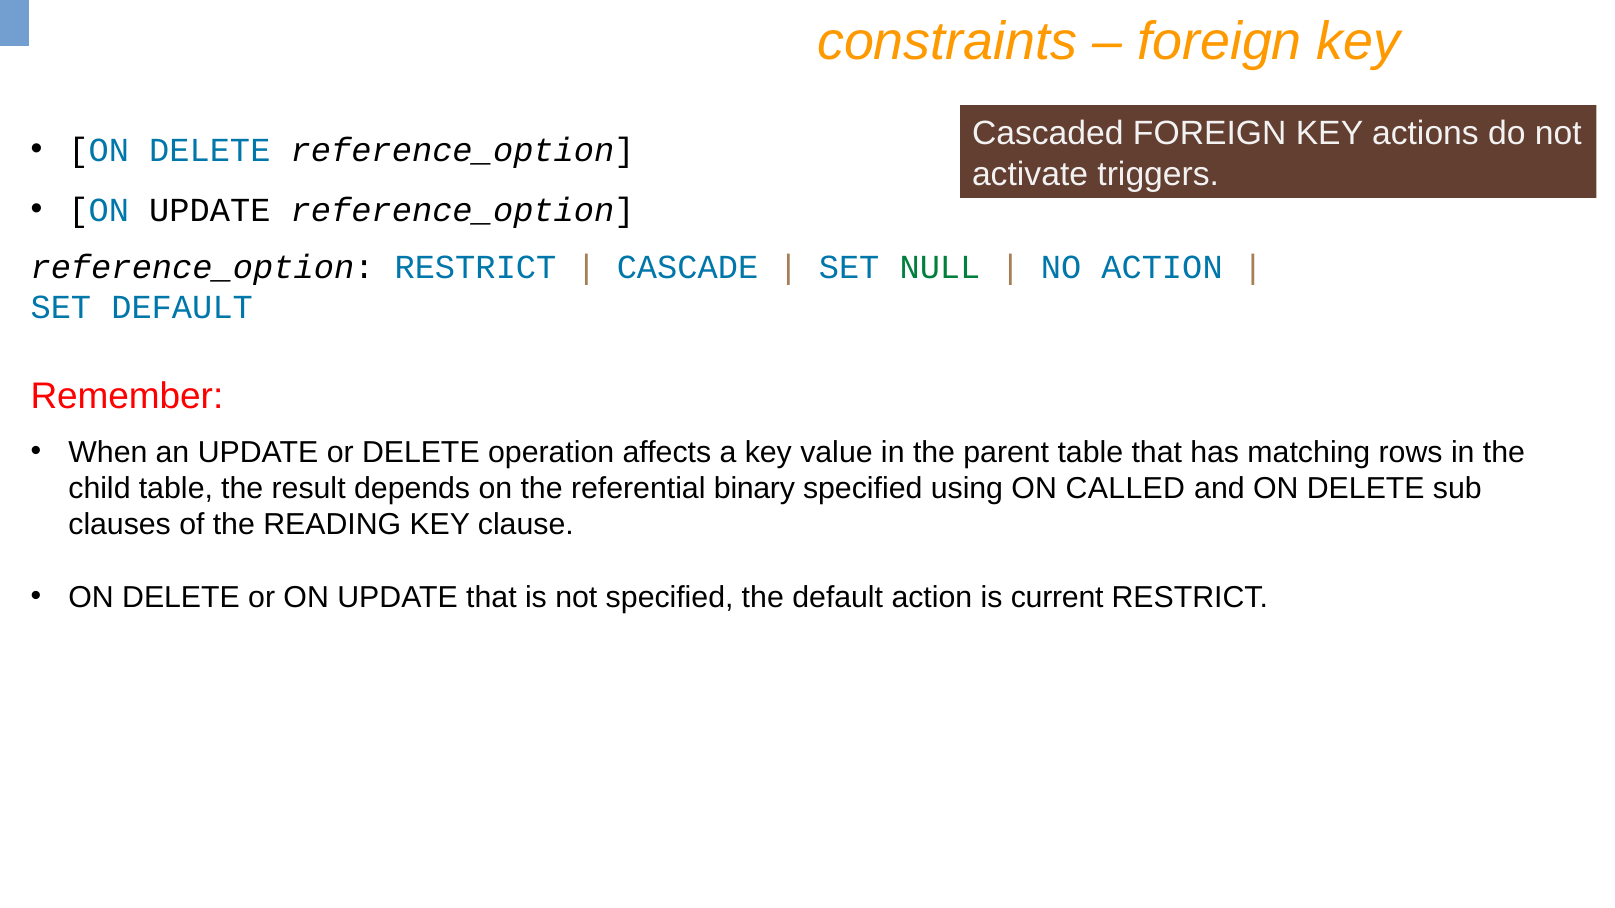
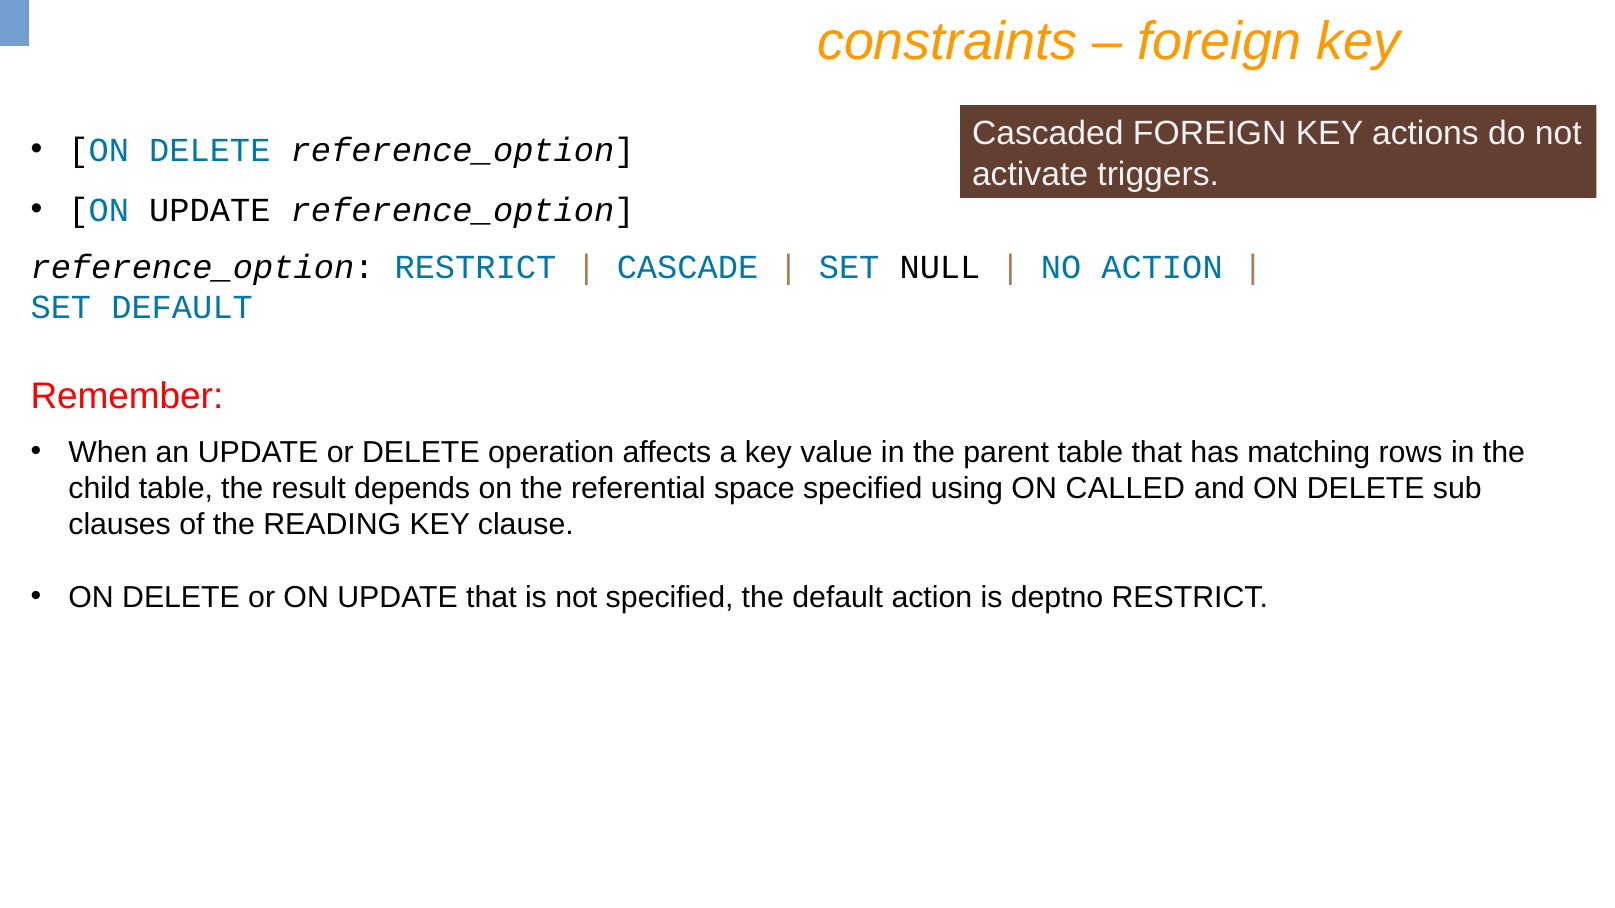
NULL colour: green -> black (940, 267)
binary: binary -> space (754, 489)
current: current -> deptno (1057, 598)
